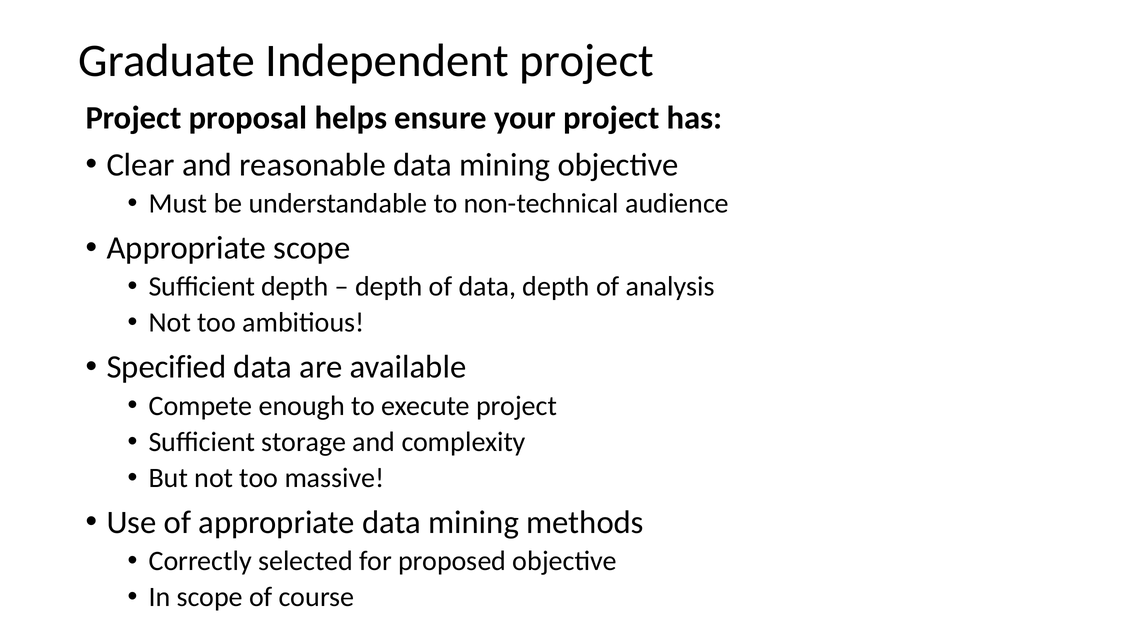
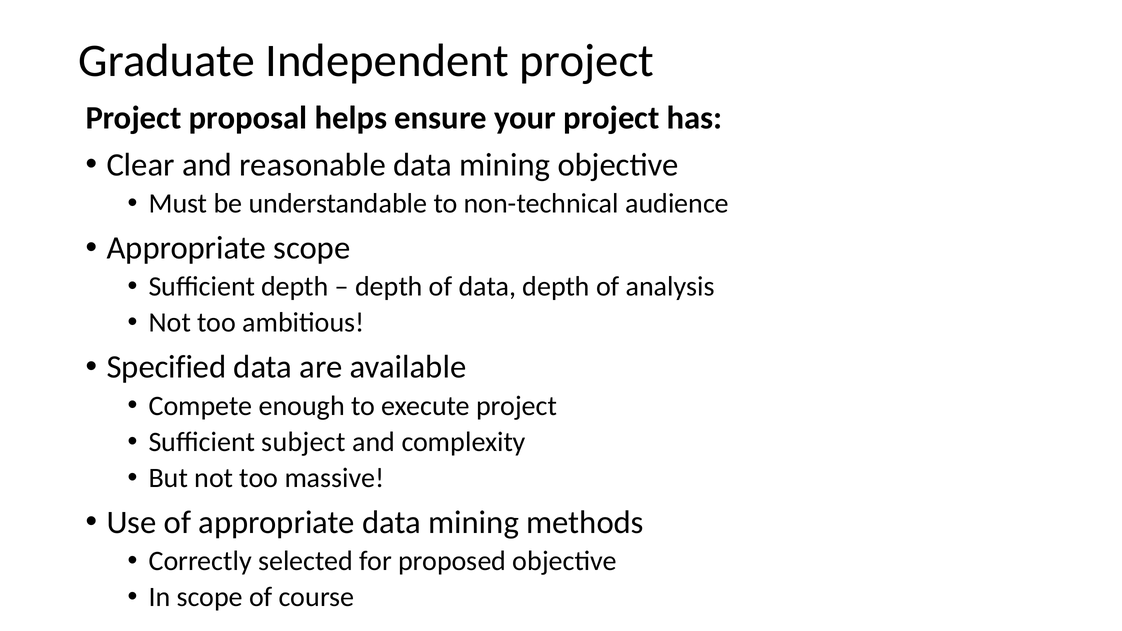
storage: storage -> subject (303, 442)
